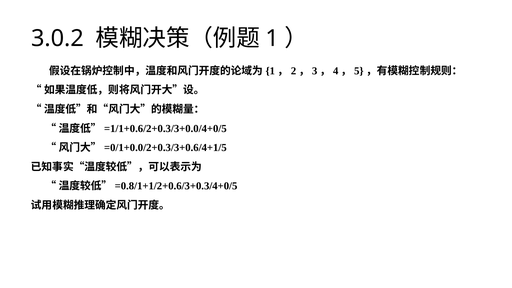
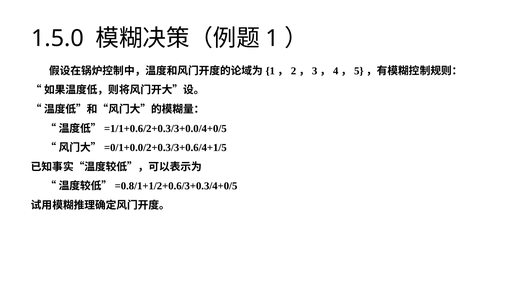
3.0.2: 3.0.2 -> 1.5.0 (57, 39)
